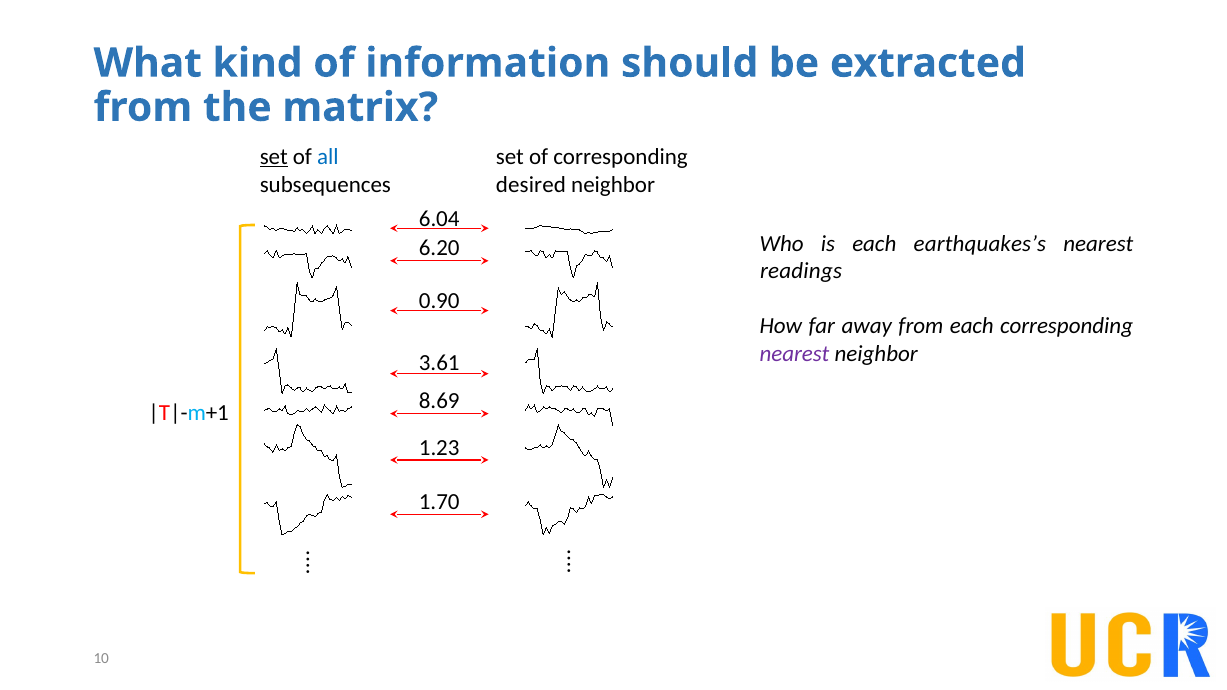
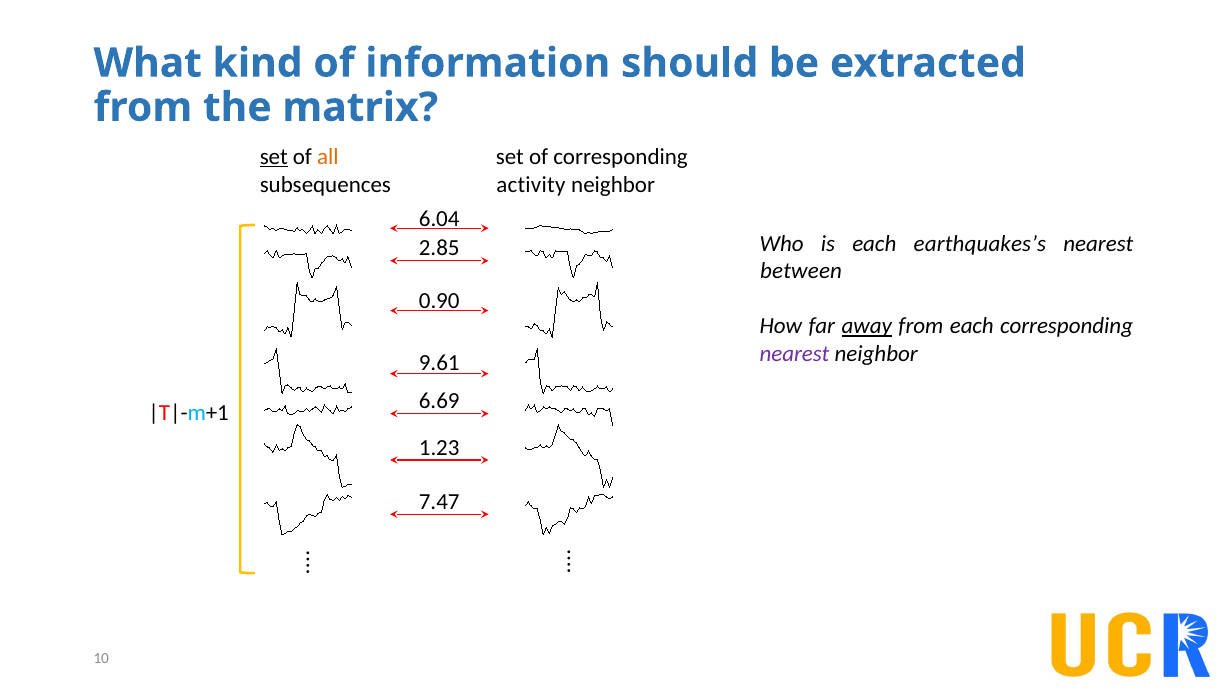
all colour: blue -> orange (328, 157)
desired: desired -> activity (531, 184)
6.20: 6.20 -> 2.85 (439, 248)
readings: readings -> between (801, 271)
away underline: none -> present (867, 326)
3.61: 3.61 -> 9.61 (439, 363)
8.69: 8.69 -> 6.69 (439, 401)
1.70: 1.70 -> 7.47 (439, 502)
